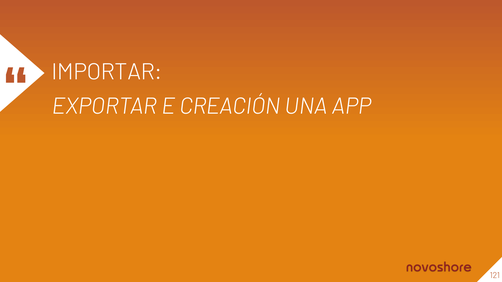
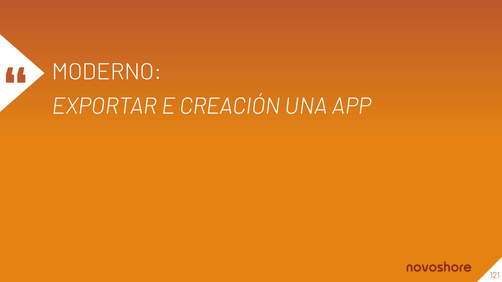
IMPORTAR: IMPORTAR -> MODERNO (107, 72)
